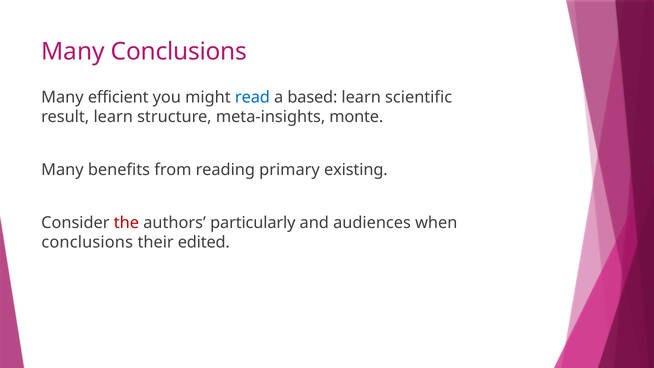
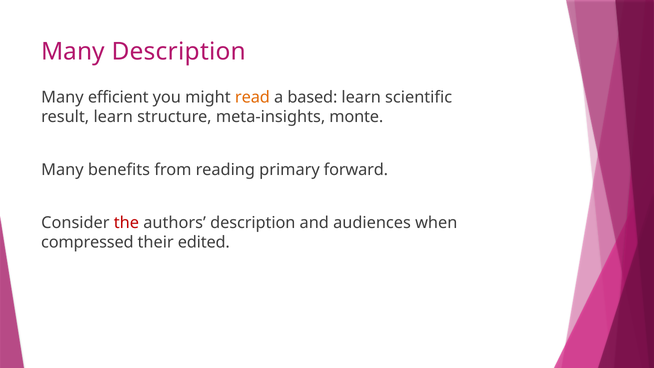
Many Conclusions: Conclusions -> Description (179, 52)
read colour: blue -> orange (252, 97)
existing: existing -> forward (356, 170)
authors particularly: particularly -> description (253, 223)
conclusions: conclusions -> compressed (87, 242)
